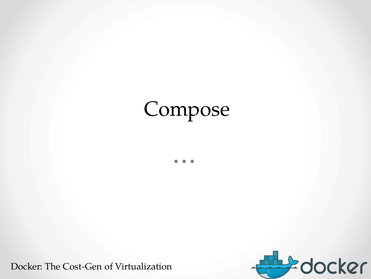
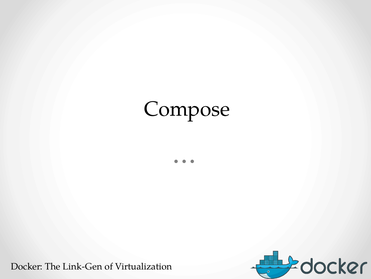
Cost-Gen: Cost-Gen -> Link-Gen (82, 266)
